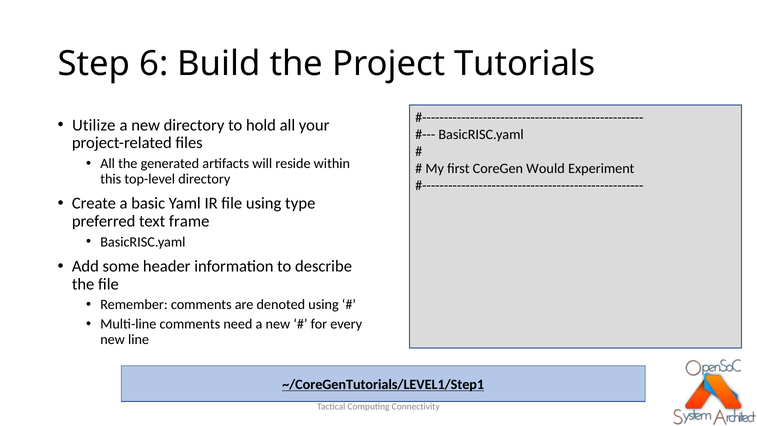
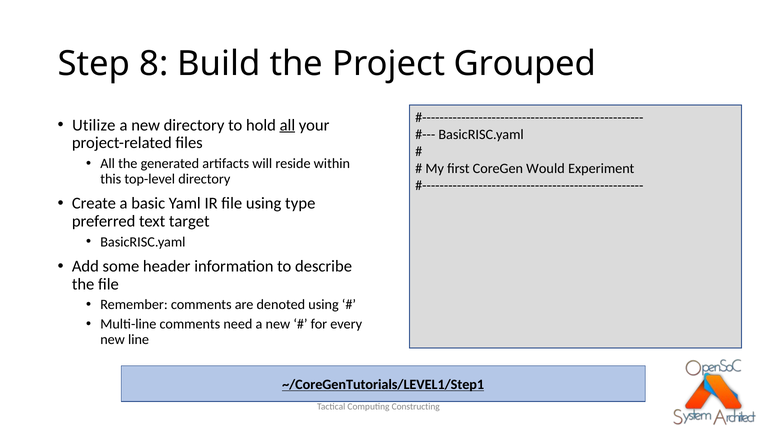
6: 6 -> 8 (154, 64)
Tutorials: Tutorials -> Grouped (525, 64)
all underline: none -> present (287, 125)
frame: frame -> target (189, 221)
Connectivity: Connectivity -> Constructing (416, 407)
